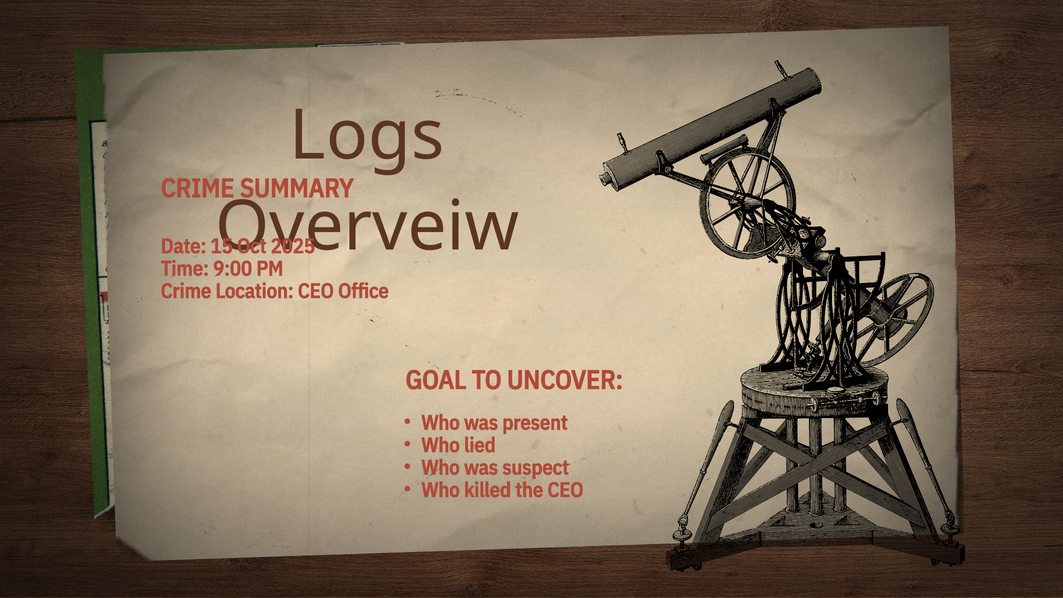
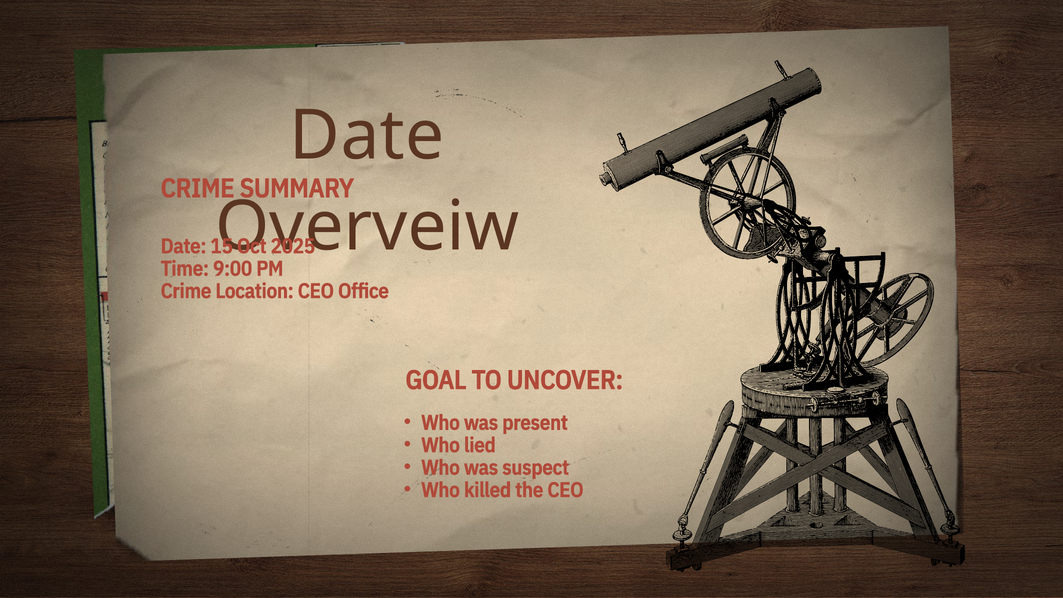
Logs: Logs -> Date (367, 136)
